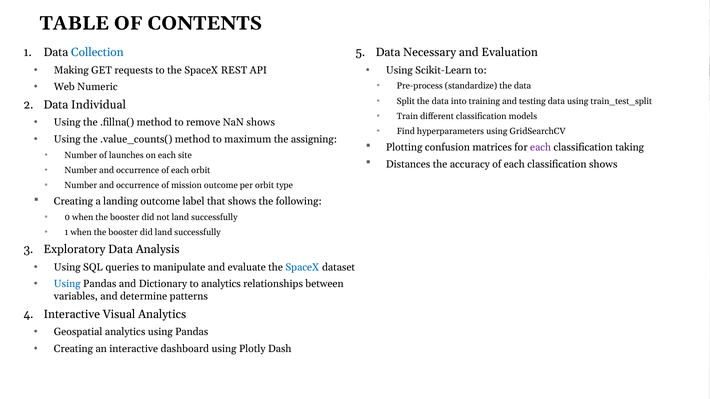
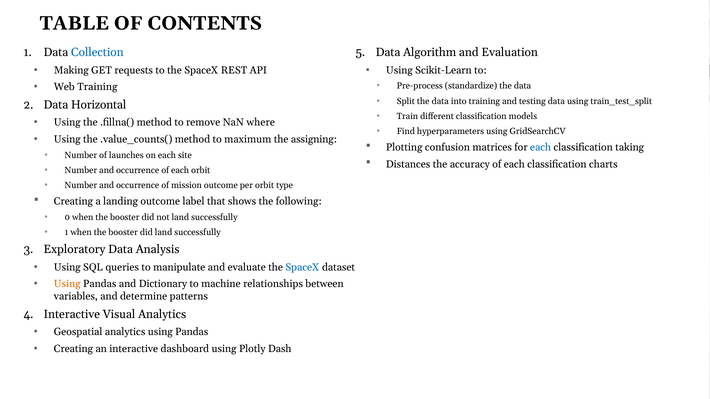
Necessary: Necessary -> Algorithm (430, 53)
Web Numeric: Numeric -> Training (97, 87)
Individual: Individual -> Horizontal (99, 105)
NaN shows: shows -> where (261, 123)
each colour: purple -> blue (541, 148)
classification shows: shows -> charts (603, 164)
Using colour: blue -> orange (67, 284)
to analytics: analytics -> machine (221, 284)
